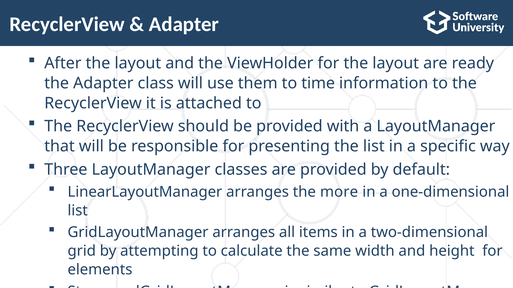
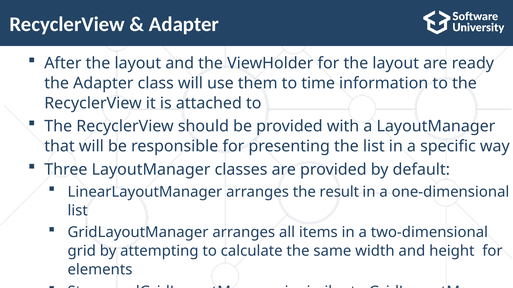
more: more -> result (339, 192)
